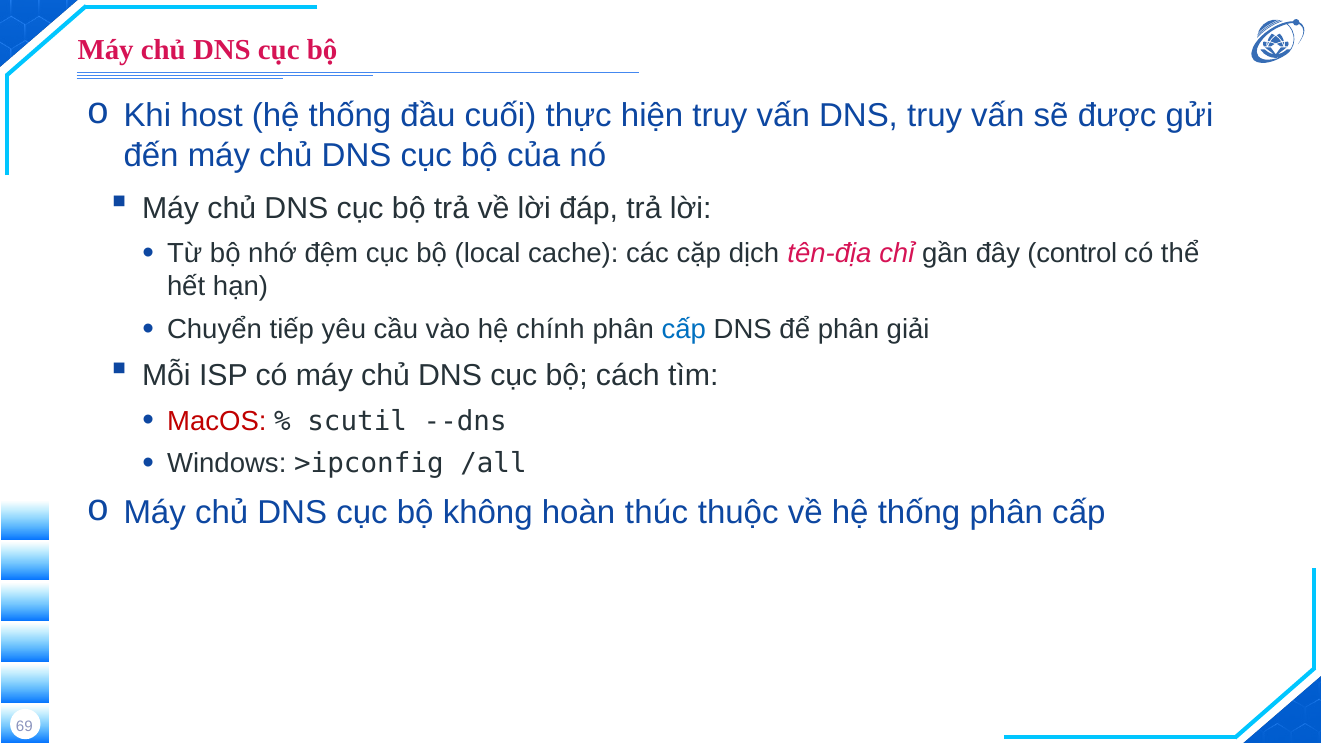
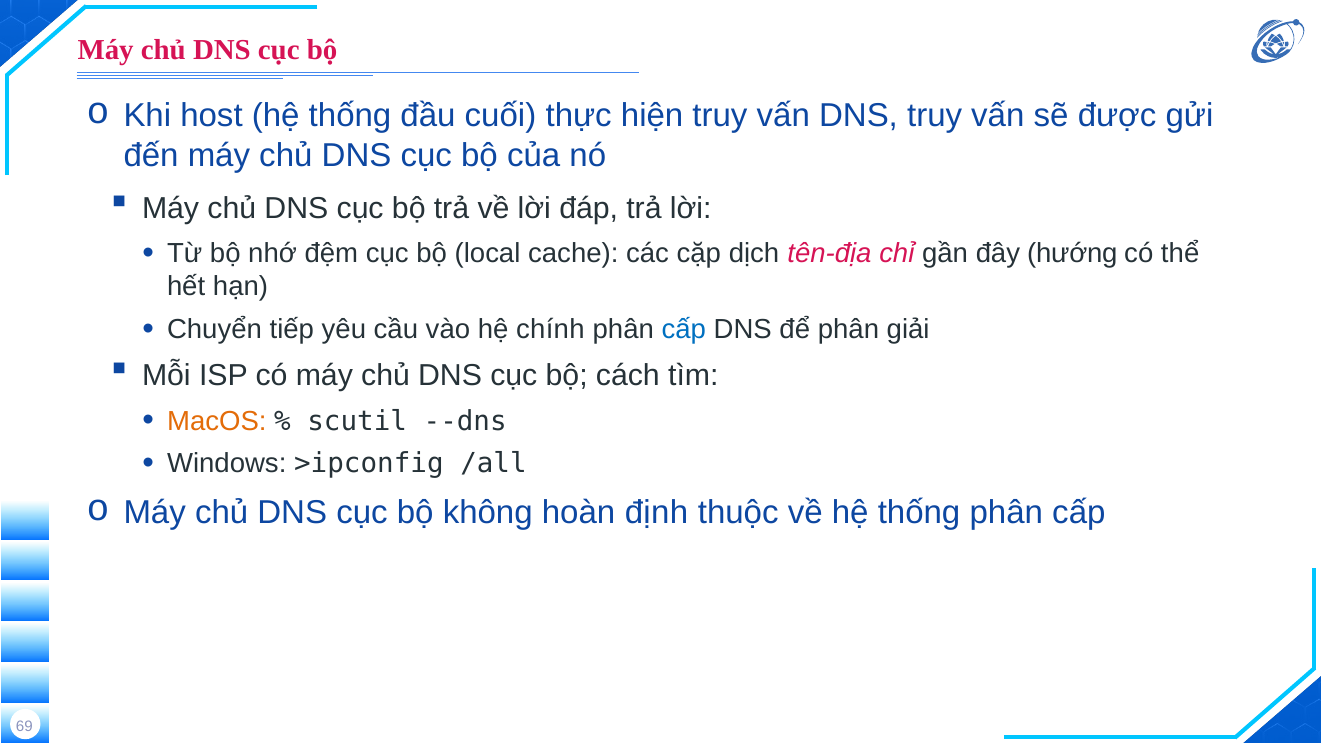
control: control -> hướng (1072, 254)
MacOS colour: red -> orange (217, 421)
thúc: thúc -> định (657, 513)
